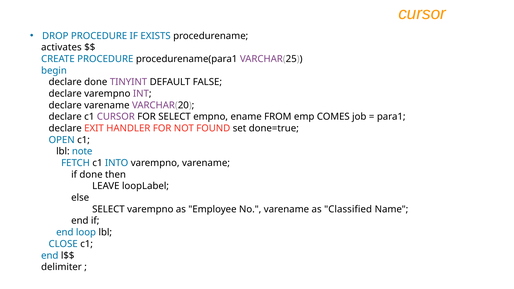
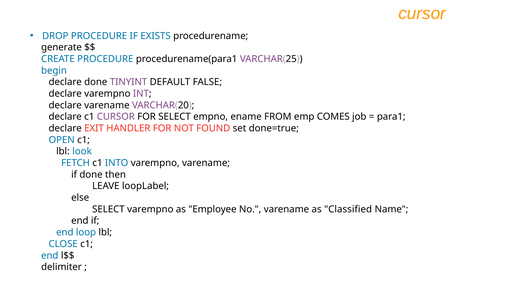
activates: activates -> generate (61, 47)
note: note -> look (82, 152)
